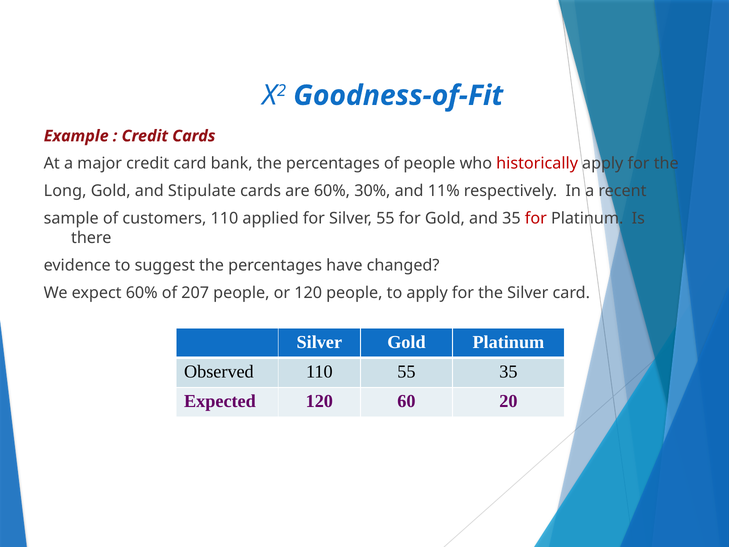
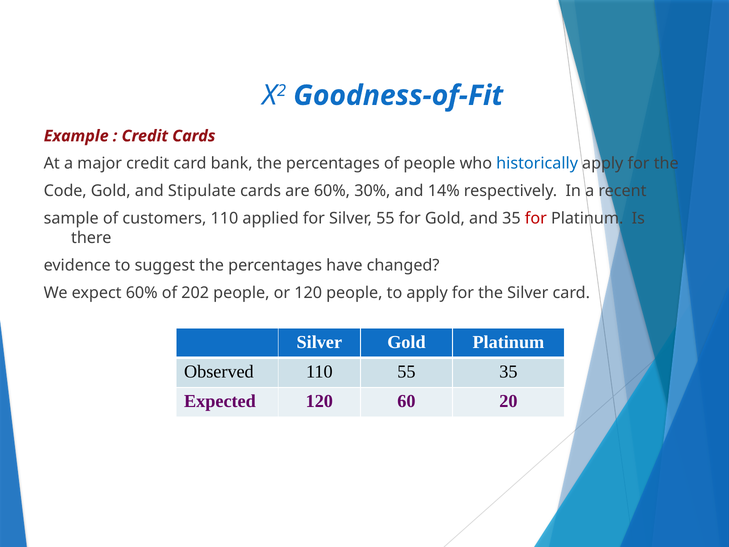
historically colour: red -> blue (537, 163)
Long: Long -> Code (65, 191)
11%: 11% -> 14% (444, 191)
207: 207 -> 202 (195, 293)
